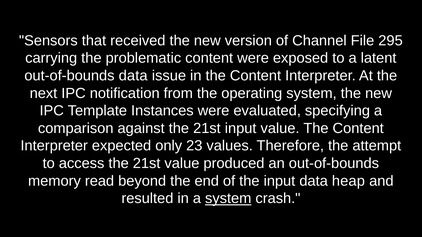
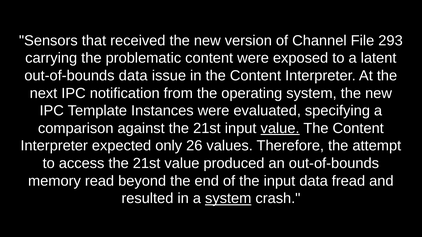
295: 295 -> 293 (391, 41)
value underline: none -> present (280, 128)
23: 23 -> 26 (194, 146)
heap: heap -> fread (348, 181)
